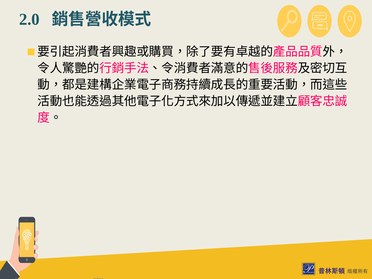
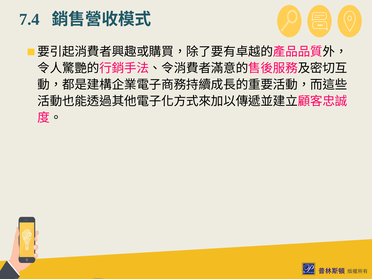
2.0: 2.0 -> 7.4 (29, 19)
